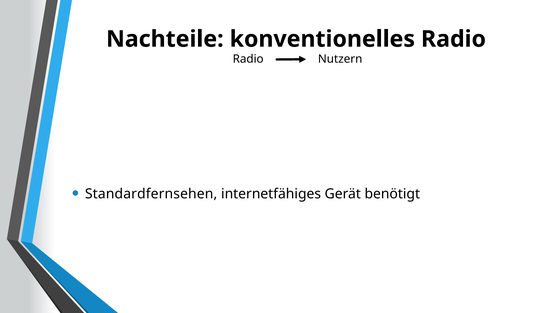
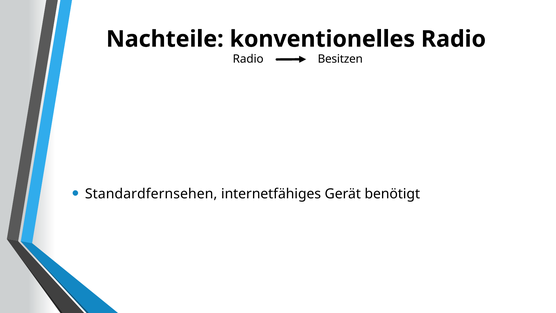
Nutzern: Nutzern -> Besitzen (340, 59)
